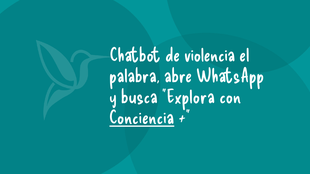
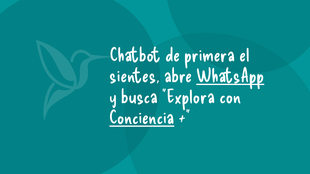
violencia: violencia -> primera (210, 55)
palabra: palabra -> sientes (134, 76)
WhatsApp underline: none -> present (230, 76)
